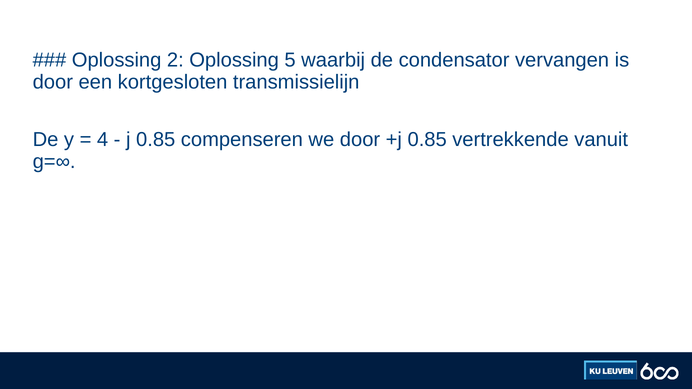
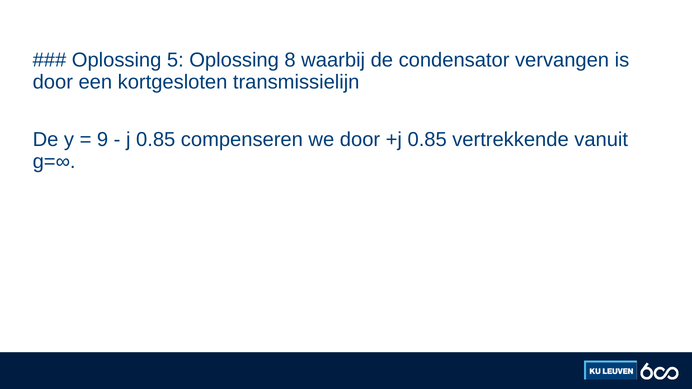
2: 2 -> 5 (175, 60)
5: 5 -> 8 (290, 60)
4: 4 -> 9 (103, 140)
